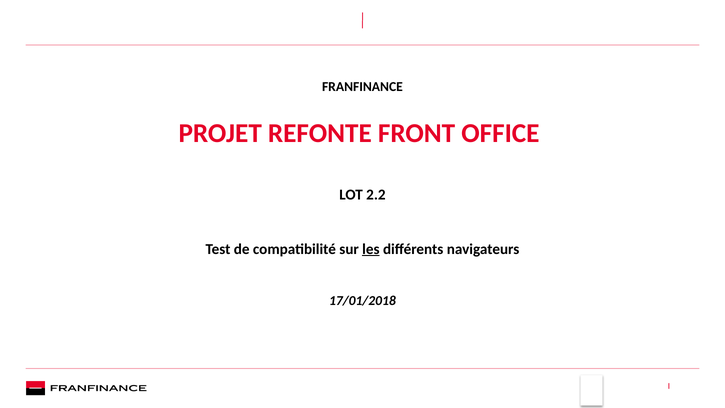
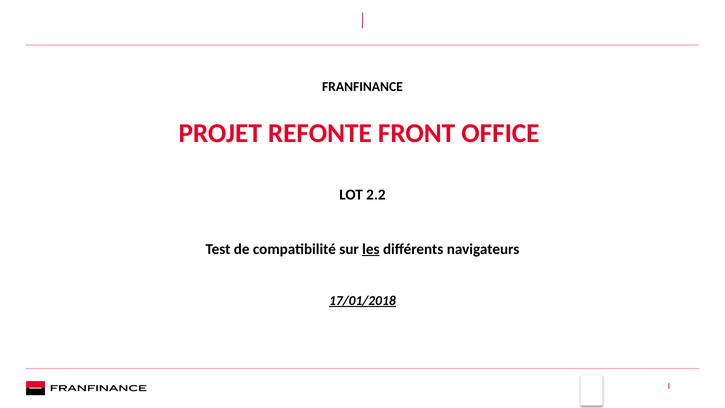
17/01/2018 underline: none -> present (362, 301)
